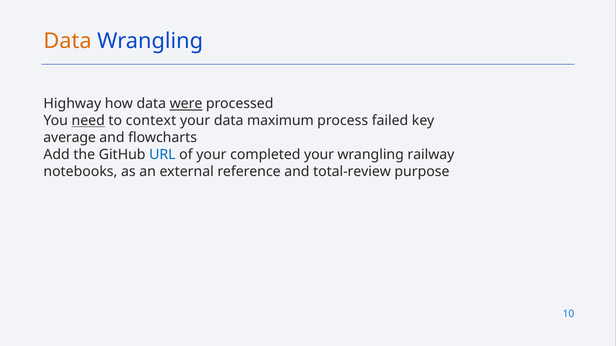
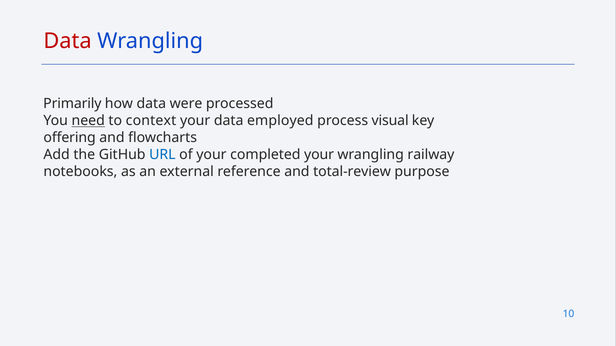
Data colour: orange -> red (68, 41)
Highway: Highway -> Primarily (72, 104)
were underline: present -> none (186, 104)
maximum: maximum -> employed (280, 121)
failed: failed -> visual (390, 121)
average: average -> offering (70, 138)
